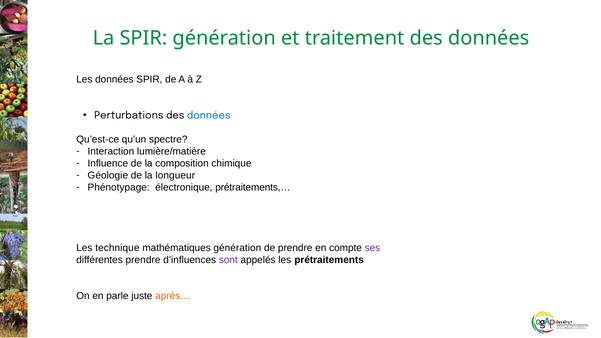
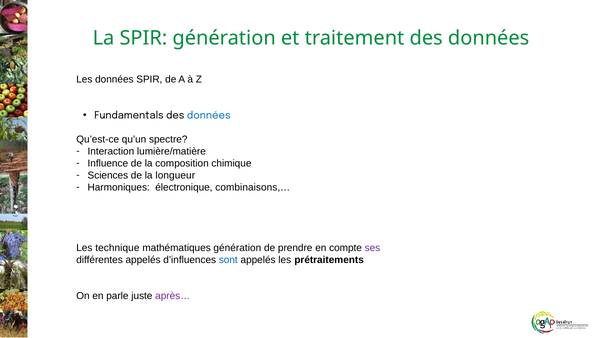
Perturbations: Perturbations -> Fundamentals (129, 116)
Géologie: Géologie -> Sciences (108, 176)
Phénotypage: Phénotypage -> Harmoniques (119, 188)
prétraitements,…: prétraitements,… -> combinaisons,… (253, 188)
différentes prendre: prendre -> appelés (143, 260)
sont colour: purple -> blue (228, 260)
après… colour: orange -> purple (173, 296)
